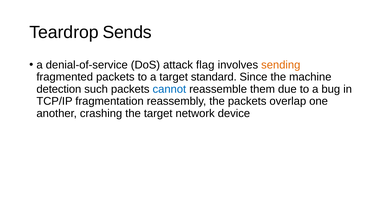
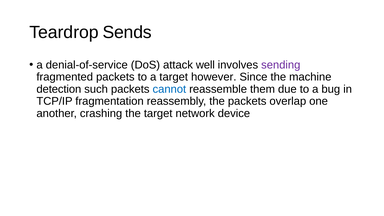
flag: flag -> well (205, 65)
sending colour: orange -> purple (281, 65)
standard: standard -> however (214, 77)
